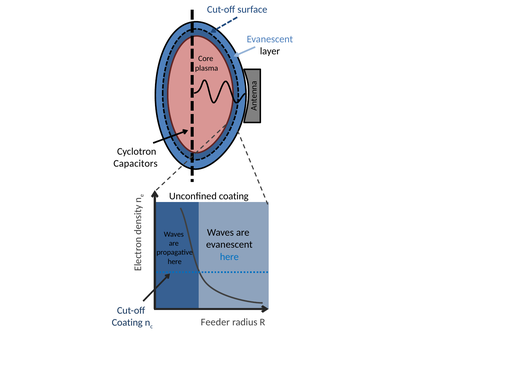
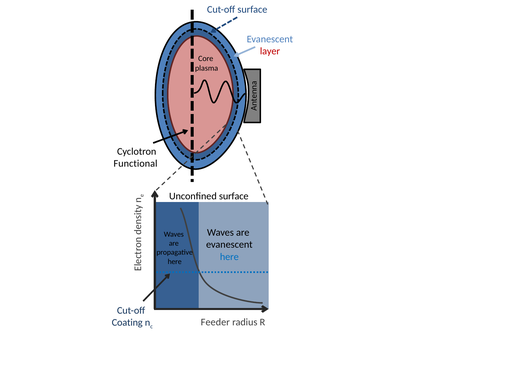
layer colour: black -> red (270, 51)
Capacitors: Capacitors -> Functional (136, 164)
Unconfined coating: coating -> surface (234, 196)
